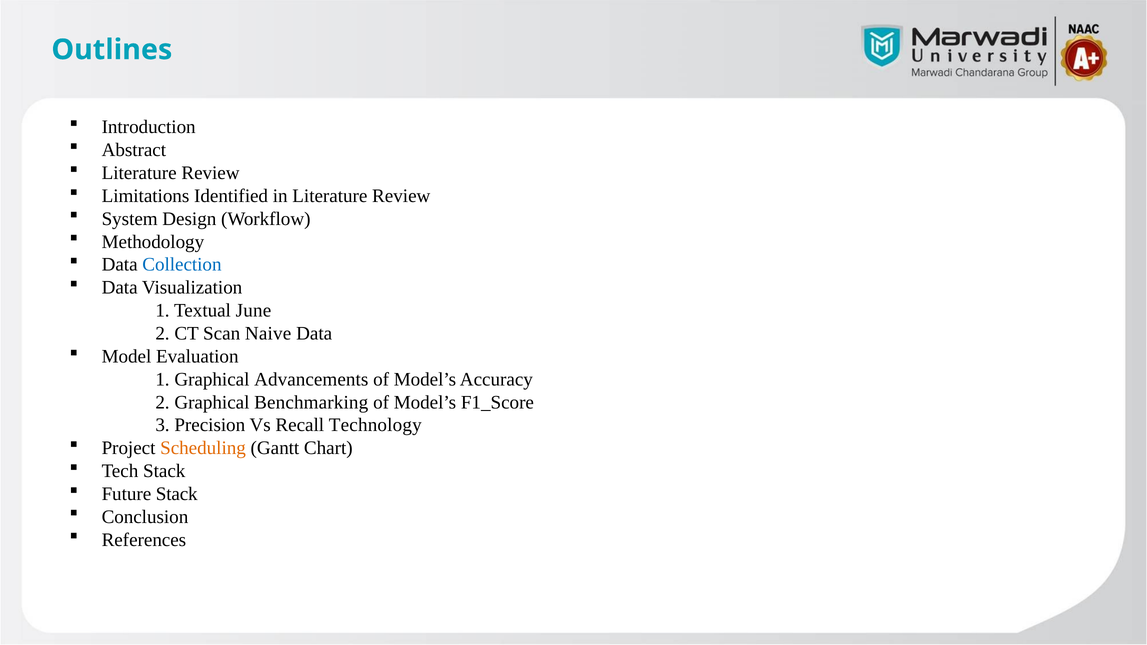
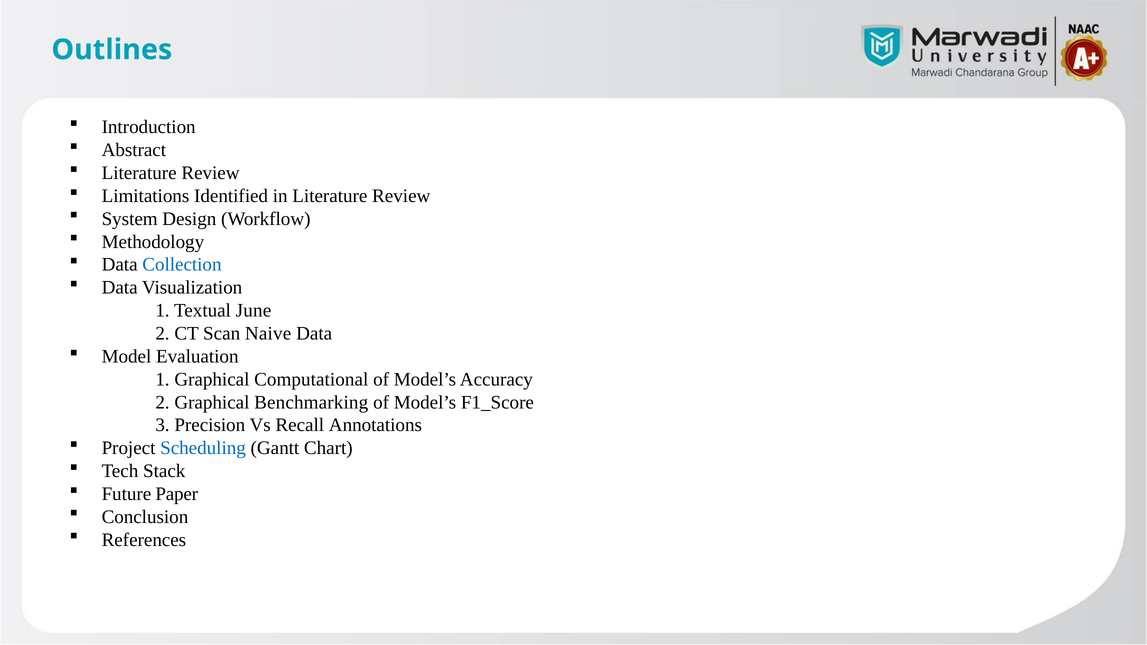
Advancements: Advancements -> Computational (311, 379)
Technology: Technology -> Annotations (375, 425)
Scheduling colour: orange -> blue (203, 448)
Future Stack: Stack -> Paper (177, 494)
